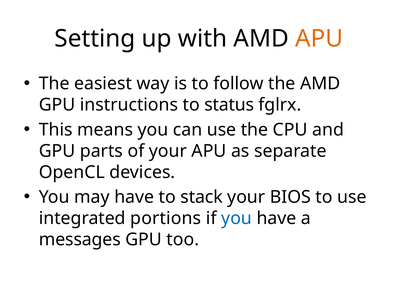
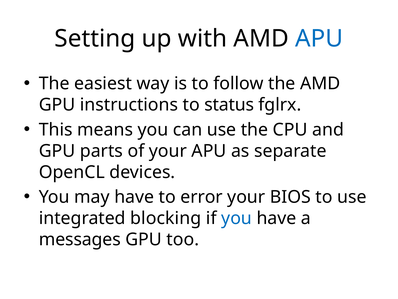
APU colour: orange -> blue (319, 39)
stack: stack -> error (202, 197)
portions: portions -> blocking (166, 218)
